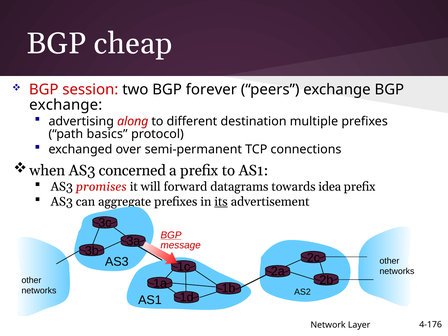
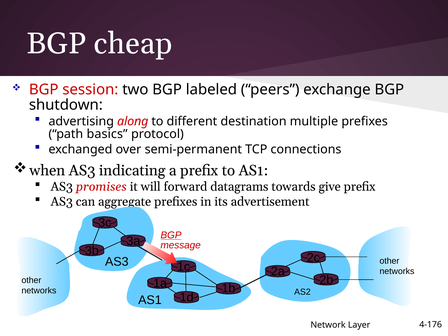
forever: forever -> labeled (211, 90)
exchange: exchange -> shutdown (66, 105)
concerned: concerned -> indicating (132, 170)
idea: idea -> give (330, 187)
its underline: present -> none (221, 202)
